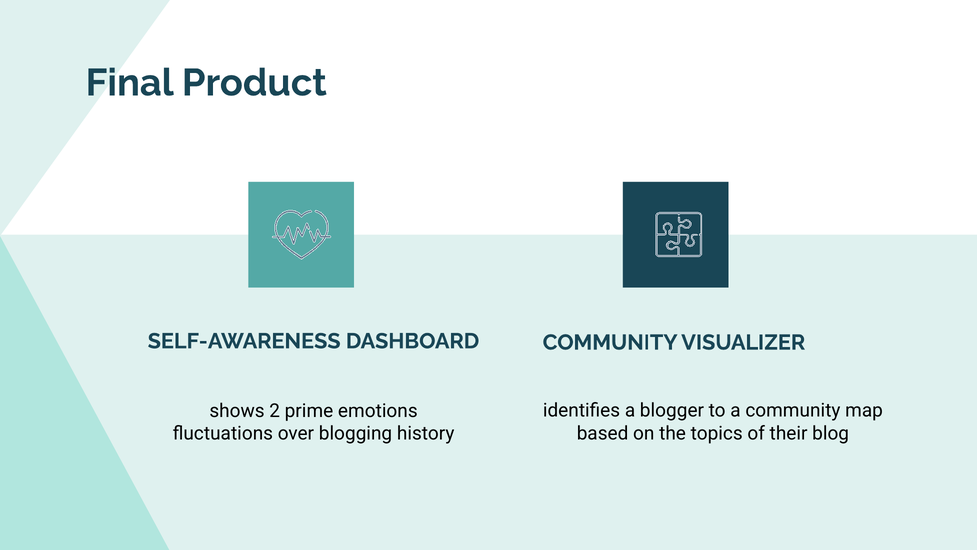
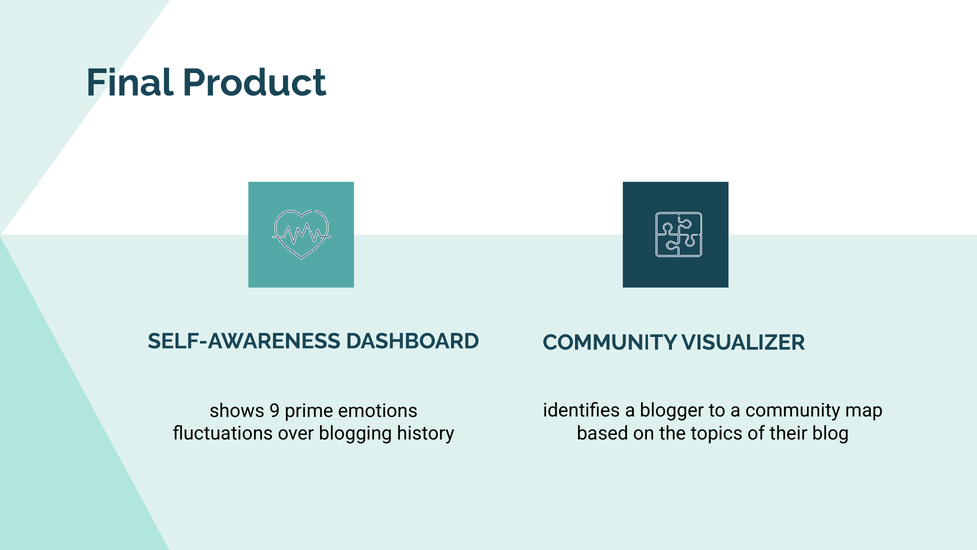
2: 2 -> 9 (275, 410)
